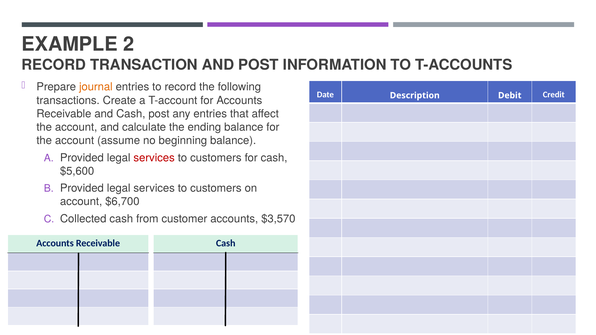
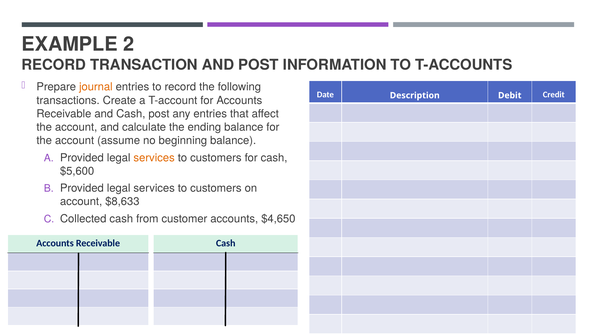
services colour: red -> orange (154, 158)
$6,700: $6,700 -> $8,633 (122, 202)
$3,570: $3,570 -> $4,650 (278, 219)
